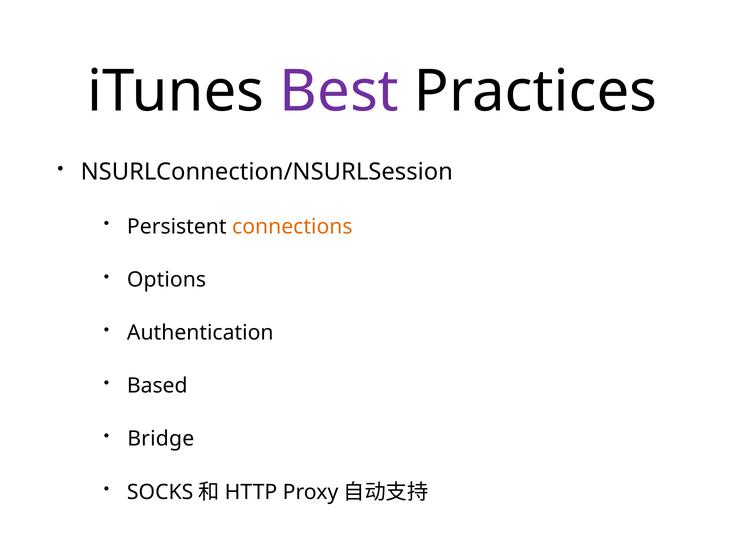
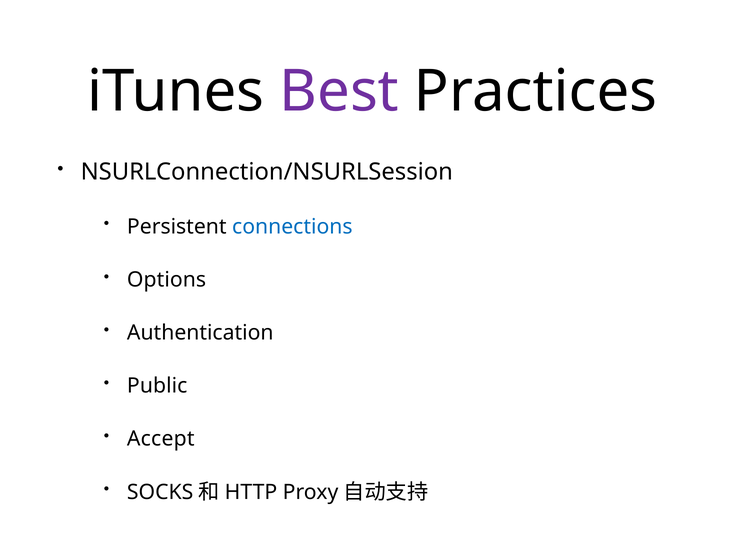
connections colour: orange -> blue (292, 227)
Based: Based -> Public (157, 386)
Bridge: Bridge -> Accept (161, 439)
